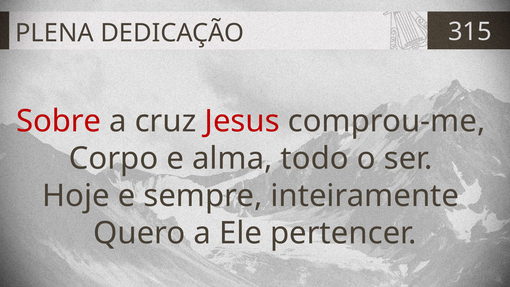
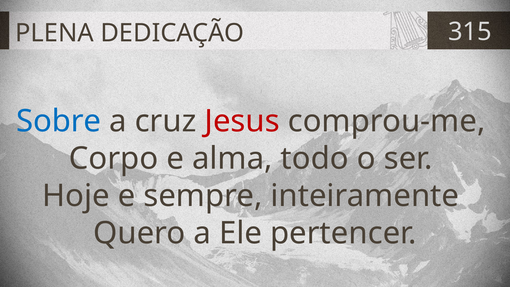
Sobre colour: red -> blue (59, 121)
